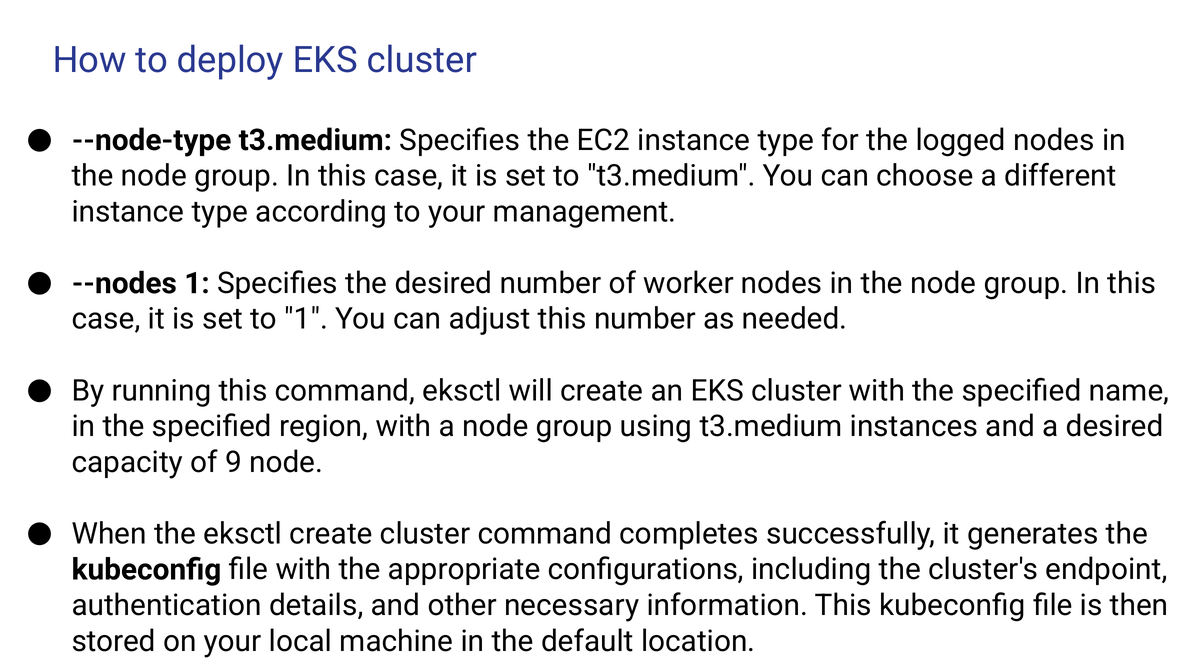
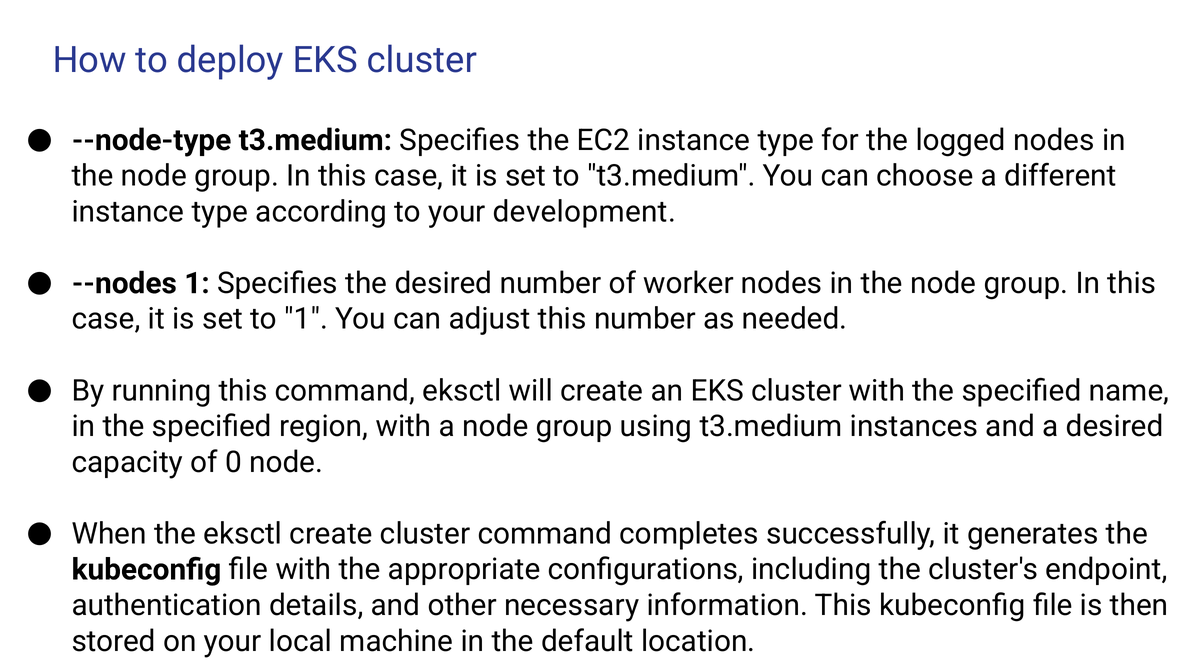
management: management -> development (584, 212)
9: 9 -> 0 (233, 462)
